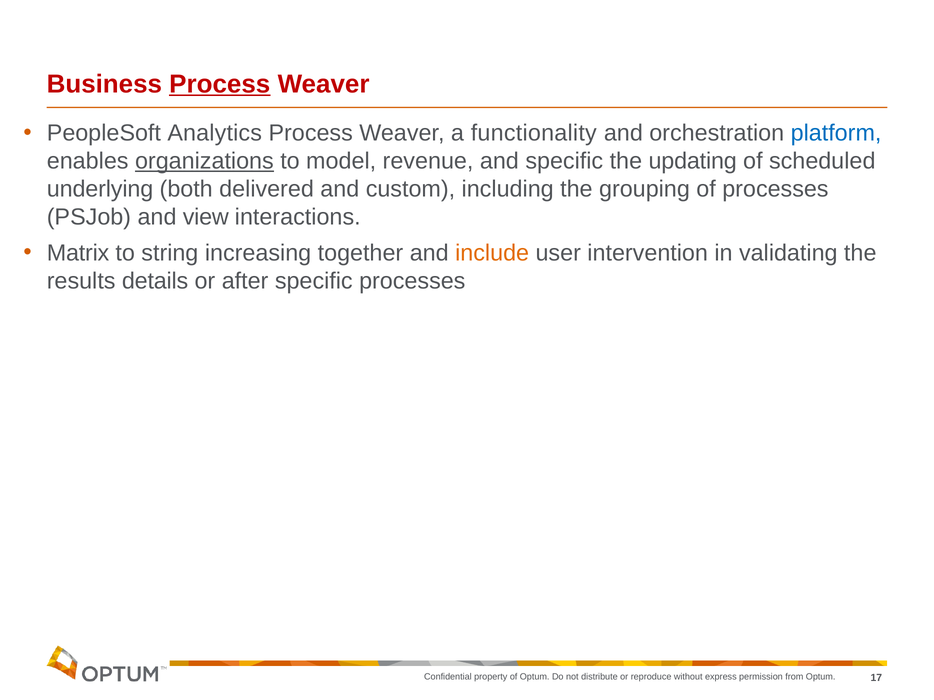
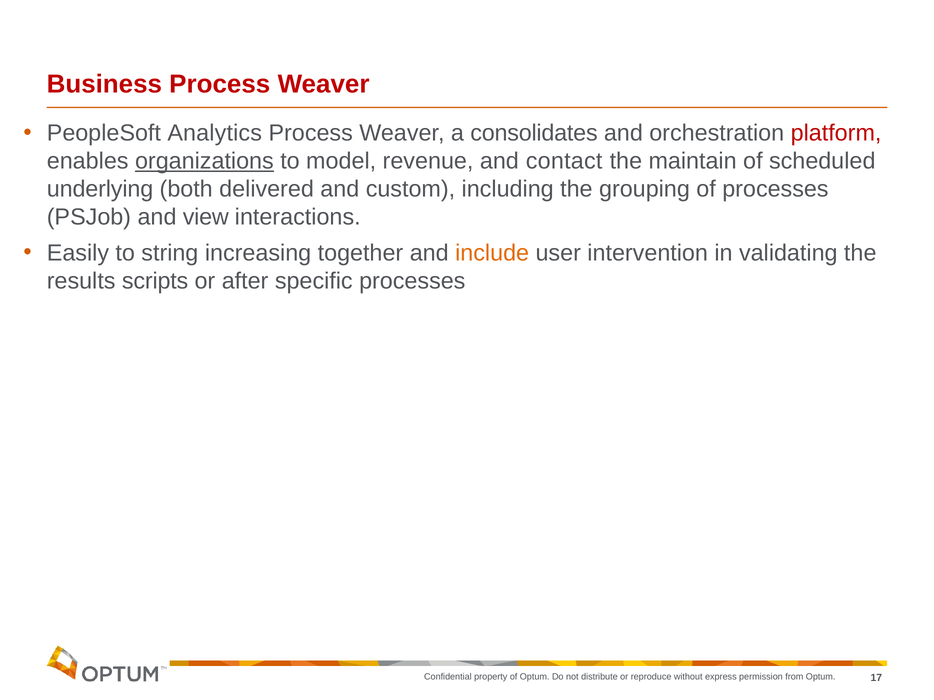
Process underline: present -> none (220, 84)
functionality: functionality -> consolidates (534, 133)
platform colour: blue -> red (836, 133)
and specific: specific -> contact (564, 161)
updating: updating -> maintain (693, 161)
Matrix: Matrix -> Easily (78, 253)
details: details -> scripts (155, 281)
